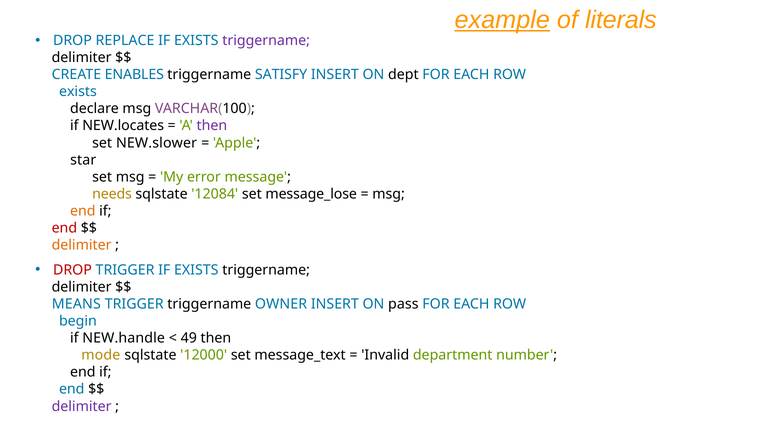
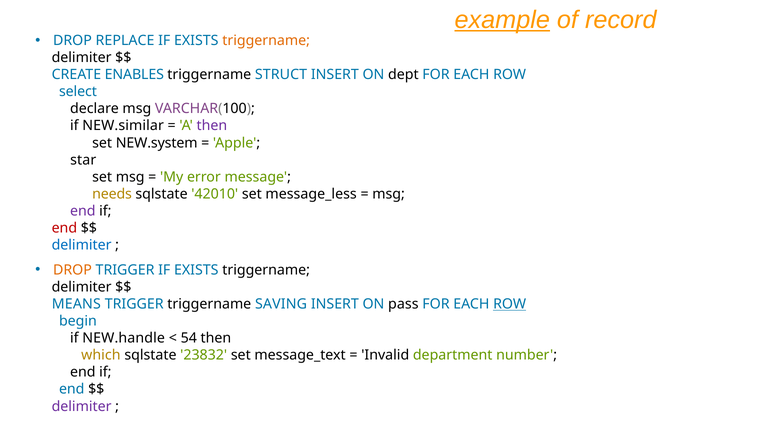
literals: literals -> record (621, 20)
triggername colour: purple -> orange (266, 41)
SATISFY: SATISFY -> STRUCT (281, 75)
exists: exists -> select (78, 92)
NEW.locates: NEW.locates -> NEW.similar (123, 126)
NEW.slower: NEW.slower -> NEW.system (157, 143)
12084: 12084 -> 42010 (215, 194)
message_lose: message_lose -> message_less (311, 194)
end colour: orange -> purple (83, 211)
delimiter colour: orange -> blue (82, 245)
DROP colour: red -> orange (73, 270)
OWNER: OWNER -> SAVING (281, 304)
ROW underline: none -> present (510, 304)
49: 49 -> 54 (189, 338)
mode: mode -> which (101, 355)
12000: 12000 -> 23832 (204, 355)
